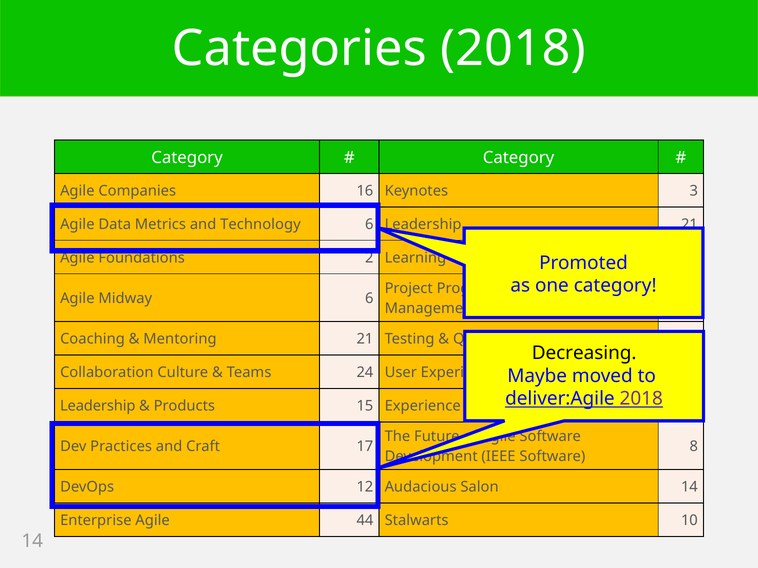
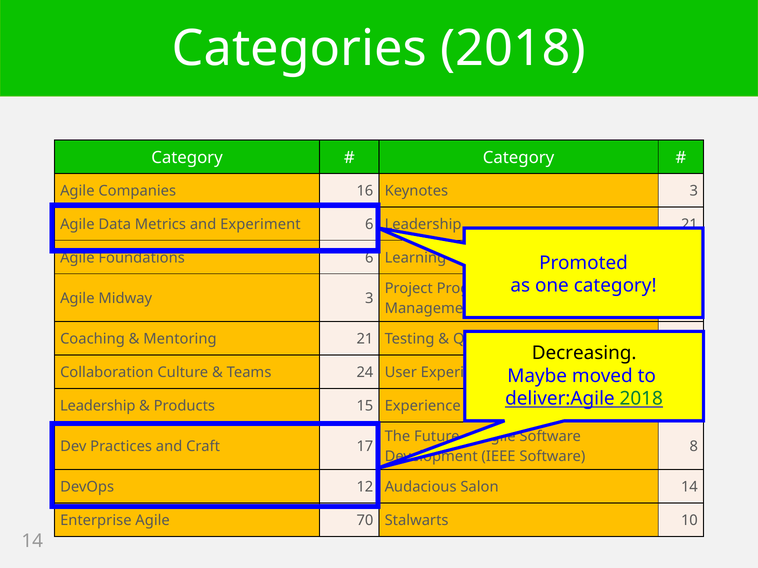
Technology: Technology -> Experiment (260, 225)
Foundations 2: 2 -> 6 (369, 258)
Midway 6: 6 -> 3 (369, 299)
2018 colour: purple -> green (641, 399)
44: 44 -> 70 (365, 521)
